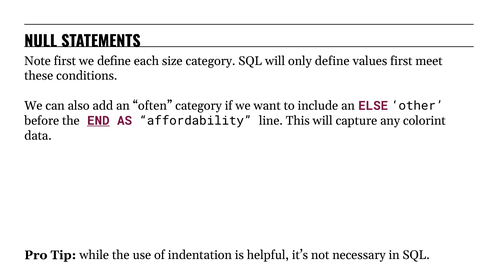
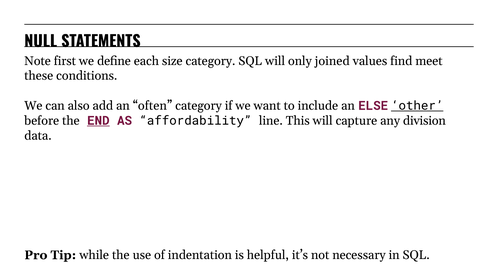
only define: define -> joined (332, 61)
values first: first -> find (401, 61)
other underline: none -> present (417, 106)
colorint: colorint -> division (424, 121)
